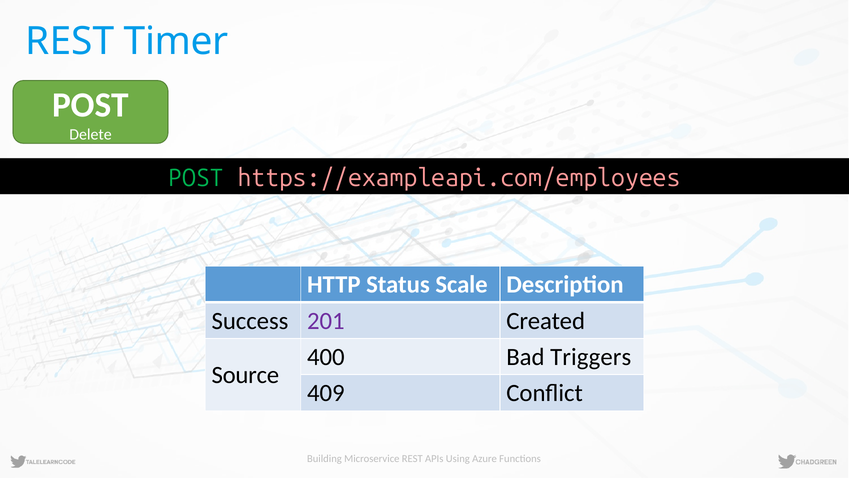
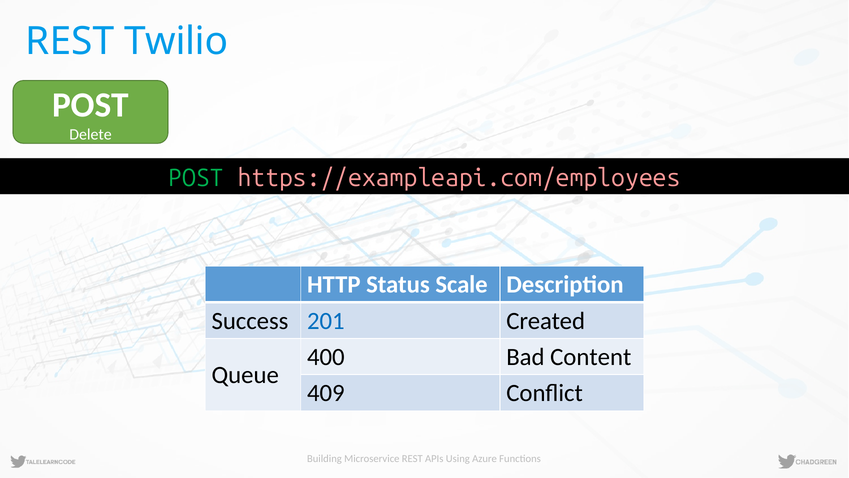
Timer: Timer -> Twilio (176, 41)
201 colour: purple -> blue (326, 321)
Triggers: Triggers -> Content (591, 357)
Source: Source -> Queue (245, 375)
